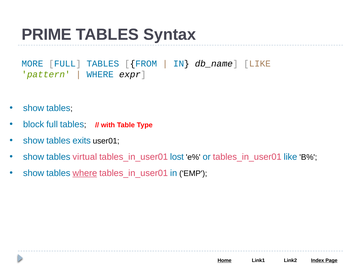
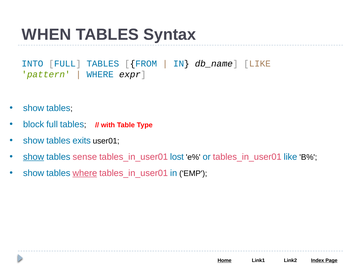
PRIME: PRIME -> WHEN (46, 35)
MORE: MORE -> INTO (32, 64)
show underline: none -> present (34, 157)
virtual: virtual -> sense (85, 157)
